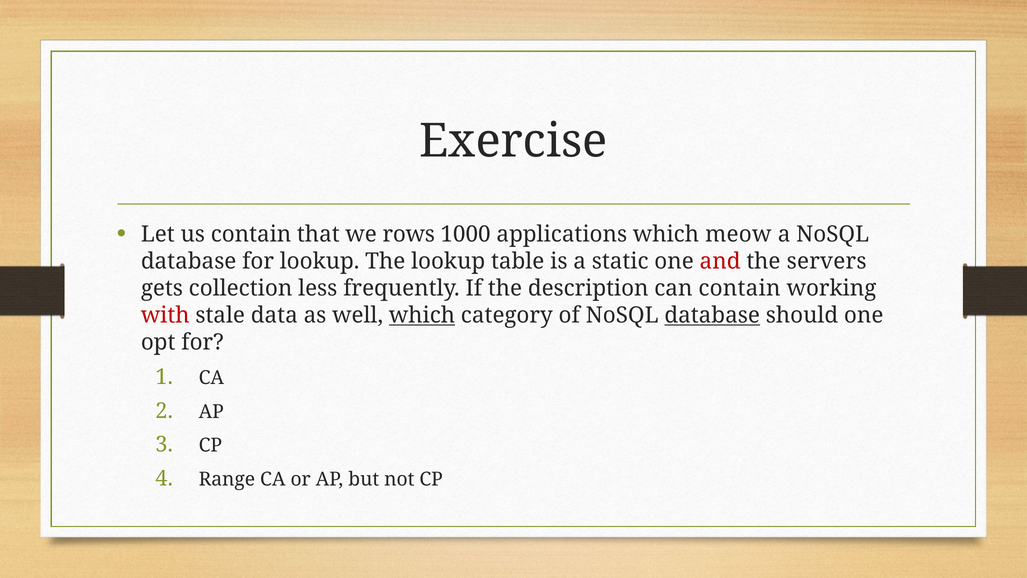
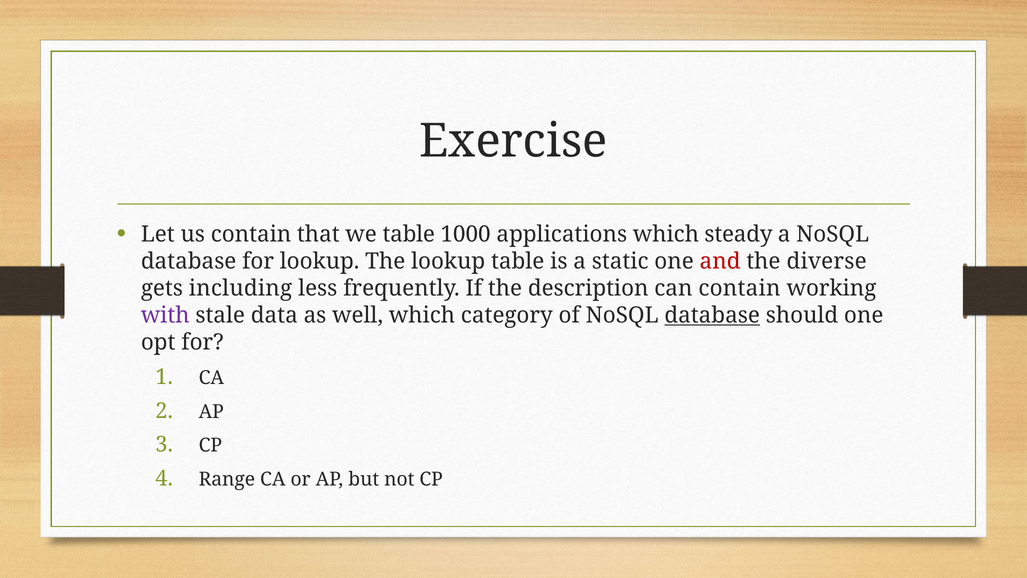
we rows: rows -> table (409, 234)
meow: meow -> steady (739, 234)
servers: servers -> diverse (827, 261)
collection: collection -> including (240, 288)
with colour: red -> purple (165, 315)
which underline: present -> none (422, 315)
